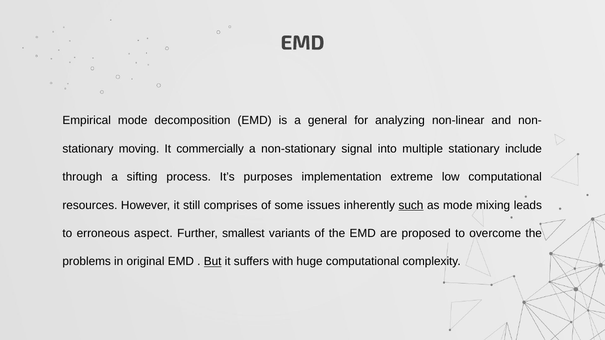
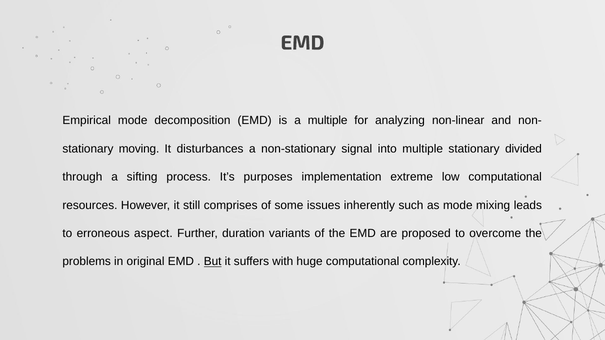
a general: general -> multiple (328, 121)
commercially: commercially -> disturbances (210, 149)
include: include -> divided (524, 149)
such underline: present -> none (411, 205)
smallest: smallest -> duration (243, 234)
